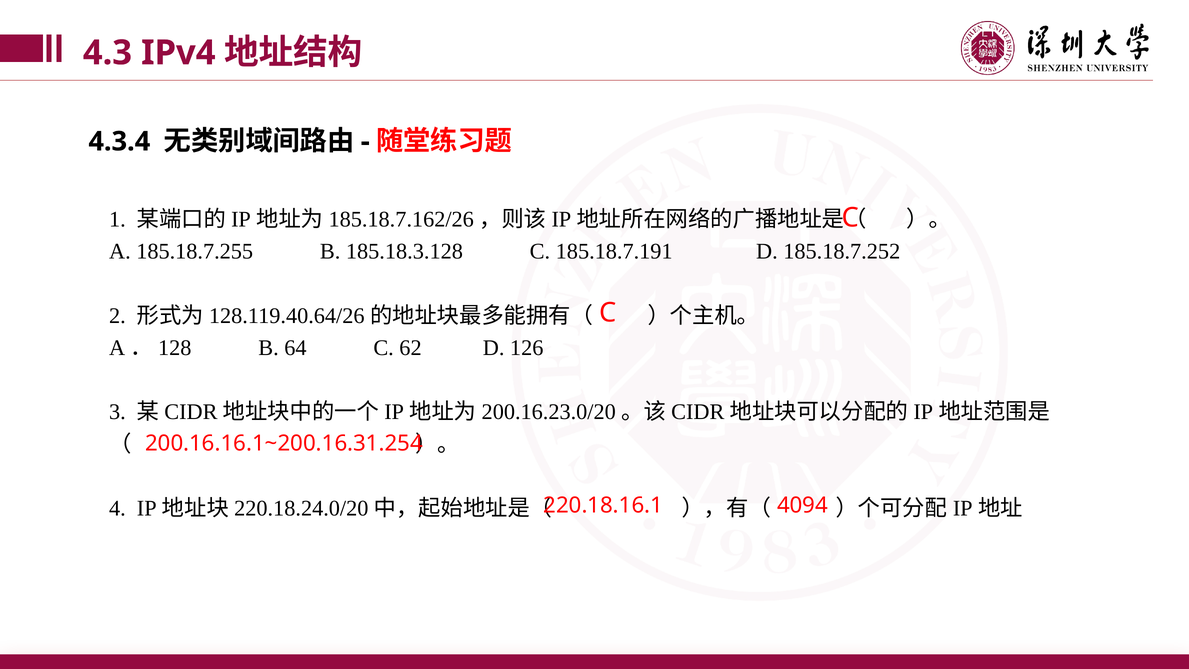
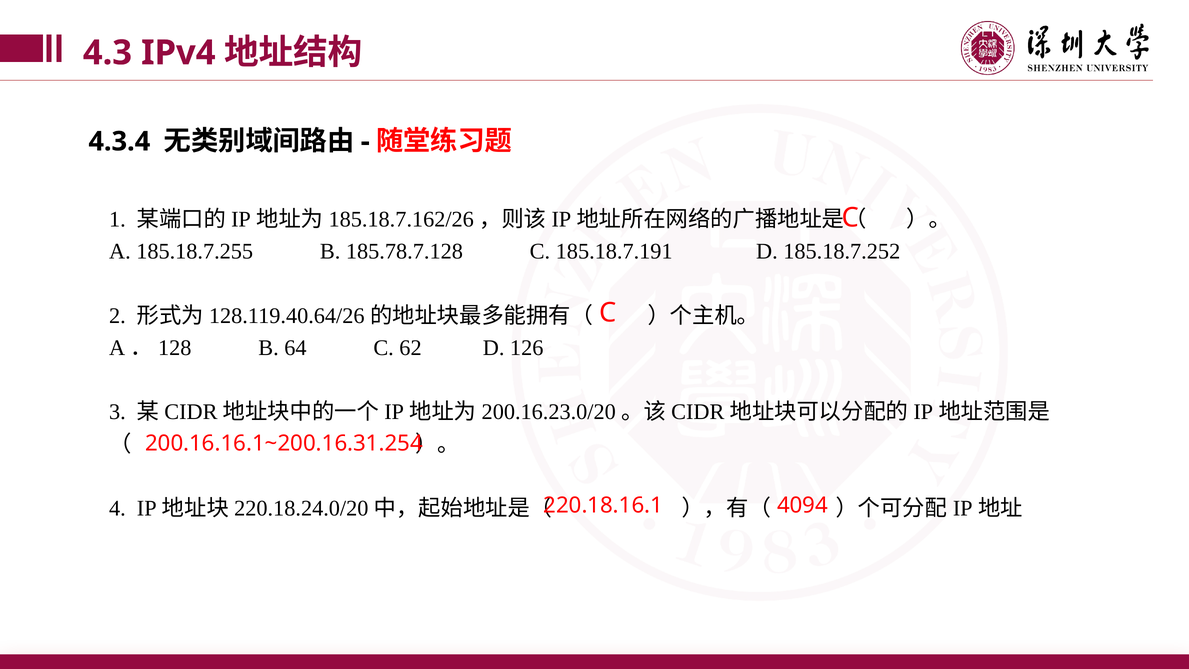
185.18.3.128: 185.18.3.128 -> 185.78.7.128 (404, 252)
